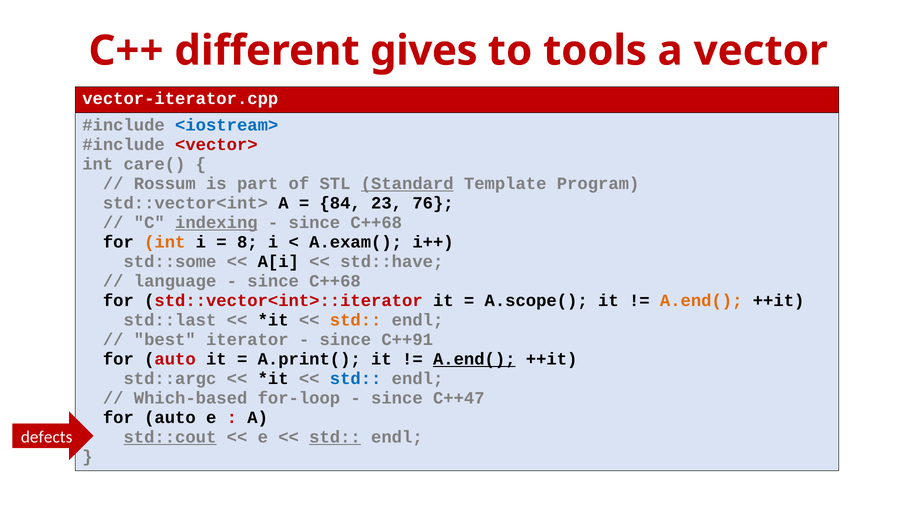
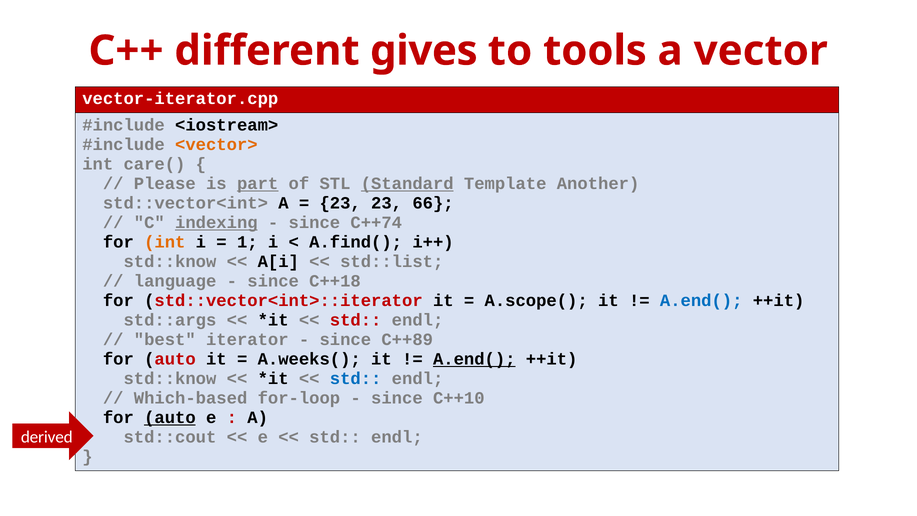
<iostream> colour: blue -> black (227, 125)
<vector> colour: red -> orange (216, 144)
Rossum: Rossum -> Please (165, 183)
part underline: none -> present (258, 183)
Program: Program -> Another (598, 183)
84: 84 -> 23 (340, 203)
76: 76 -> 66 (433, 203)
C++68: C++68 -> C++74 (376, 222)
8: 8 -> 1 (247, 242)
A.exam(: A.exam( -> A.find( (356, 242)
std::some: std::some -> std::know (170, 261)
std::have: std::have -> std::list (392, 261)
C++68: C++68 -> C++18 (335, 281)
A.end( colour: orange -> blue (701, 300)
std::last: std::last -> std::args (170, 320)
std colour: orange -> red (356, 320)
C++91: C++91 -> C++89 (407, 339)
A.print(: A.print( -> A.weeks( (309, 359)
std::argc: std::argc -> std::know (170, 378)
C++47: C++47 -> C++10 (459, 398)
auto underline: none -> present (170, 417)
defects: defects -> derived (47, 437)
std::cout underline: present -> none (170, 437)
std underline: present -> none (335, 437)
